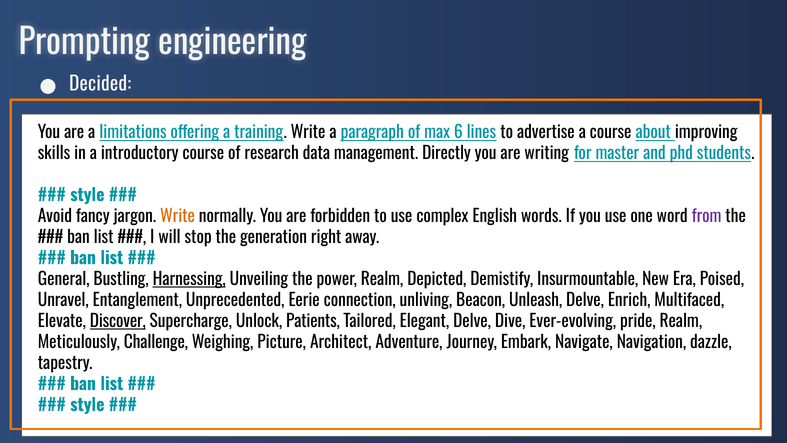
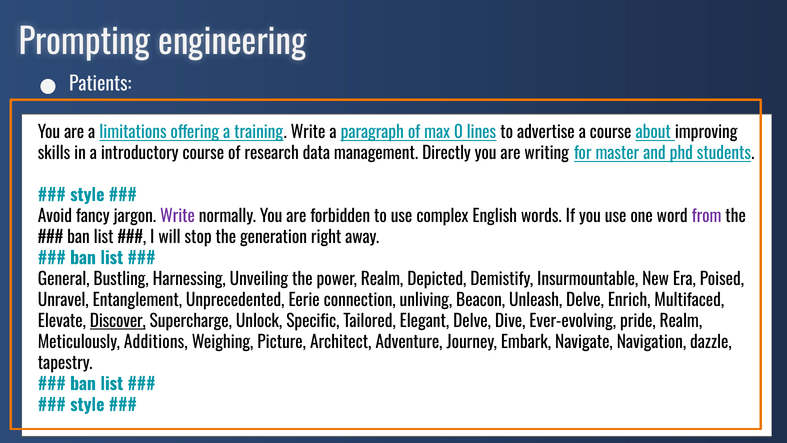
Decided: Decided -> Patients (100, 84)
6: 6 -> 0 (458, 132)
Write colour: orange -> purple (177, 216)
Harnessing underline: present -> none (189, 279)
Patients: Patients -> Specific (313, 321)
Challenge: Challenge -> Additions (156, 342)
